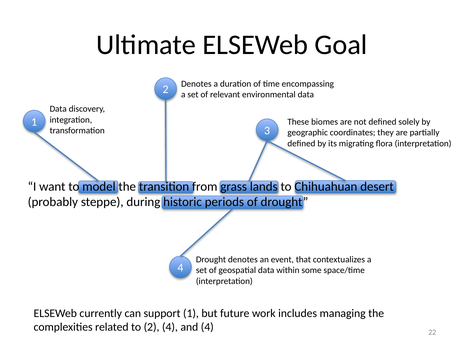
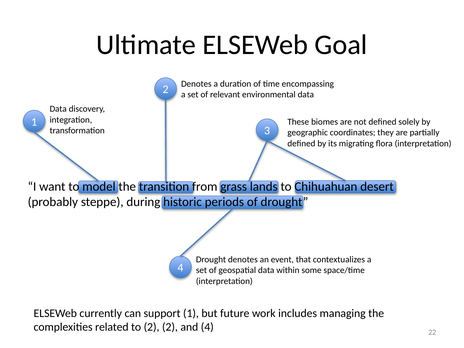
2 4: 4 -> 2 (170, 327)
